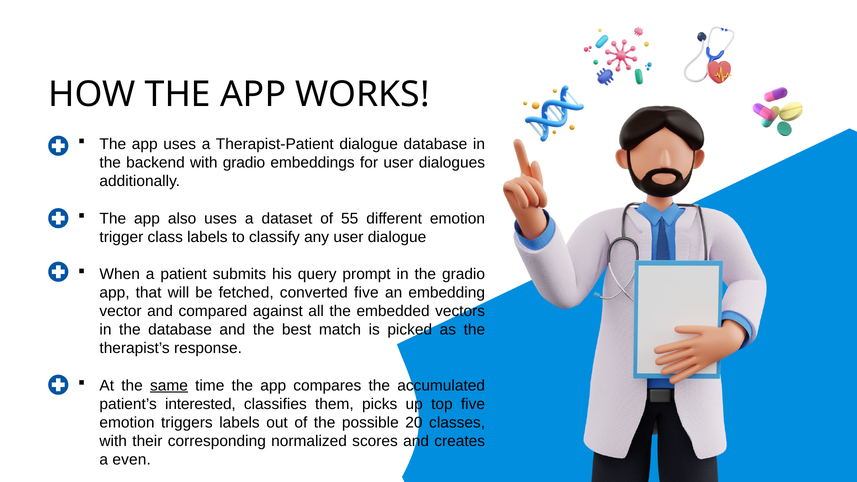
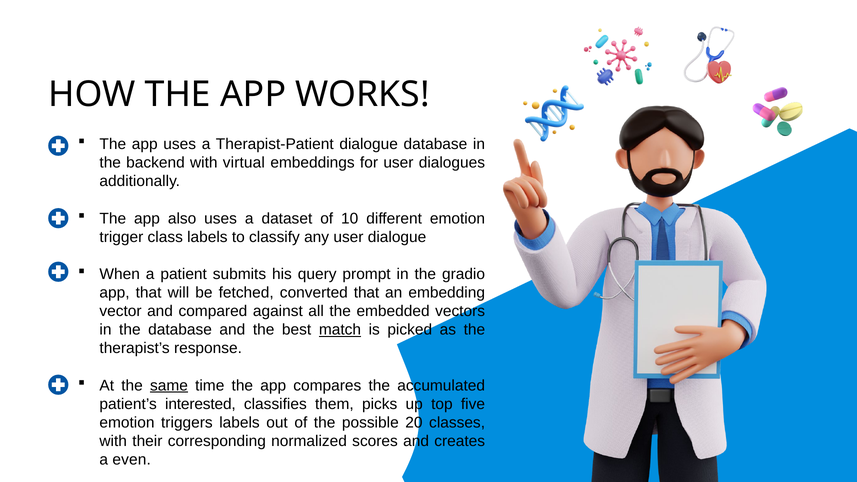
with gradio: gradio -> virtual (244, 163)
55: 55 -> 10 (350, 218)
converted five: five -> that (367, 293)
match underline: none -> present (340, 330)
